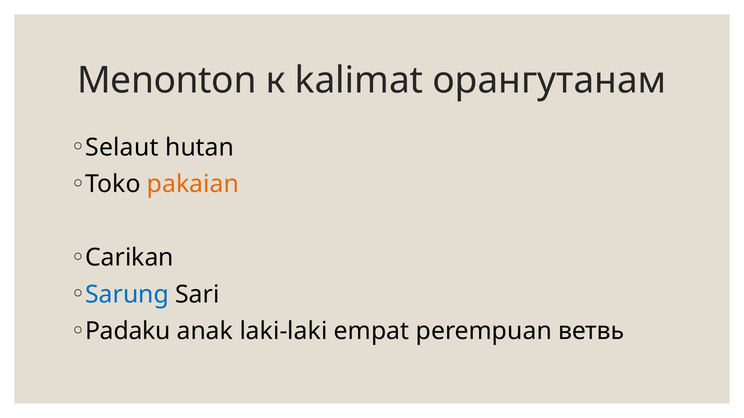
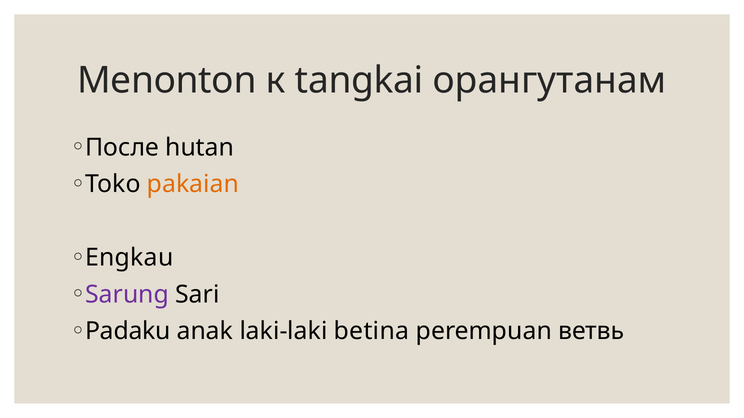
kalimat: kalimat -> tangkai (359, 81)
Selaut: Selaut -> После (122, 148)
Carikan: Carikan -> Engkau (129, 258)
Sarung colour: blue -> purple (127, 295)
empat: empat -> betina (372, 332)
